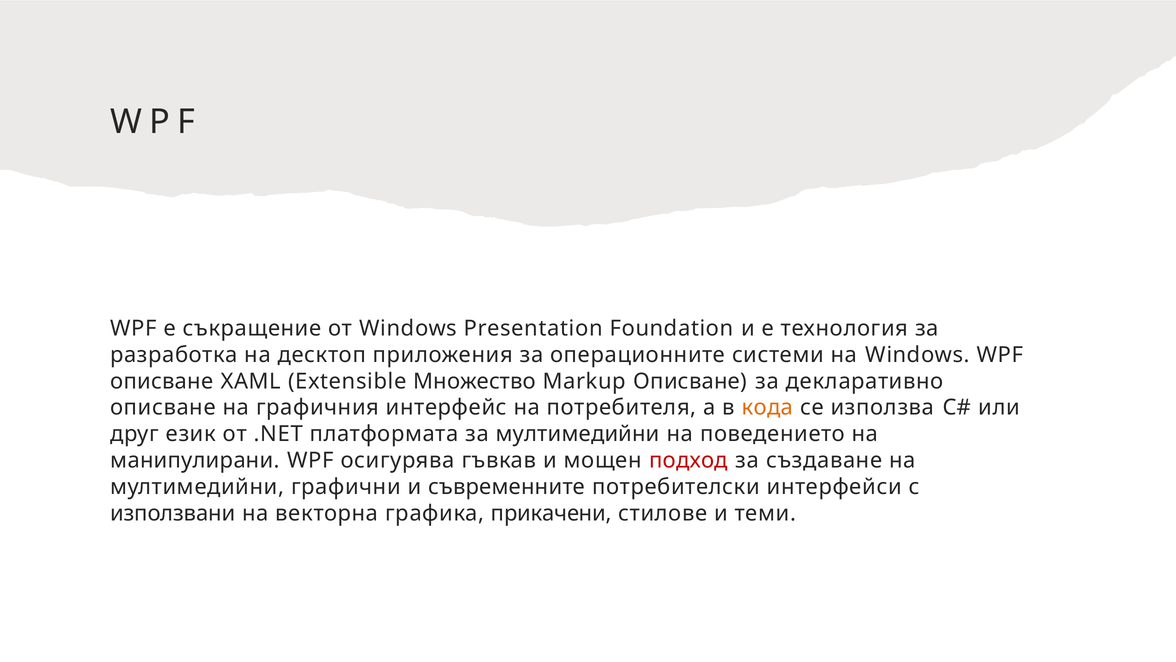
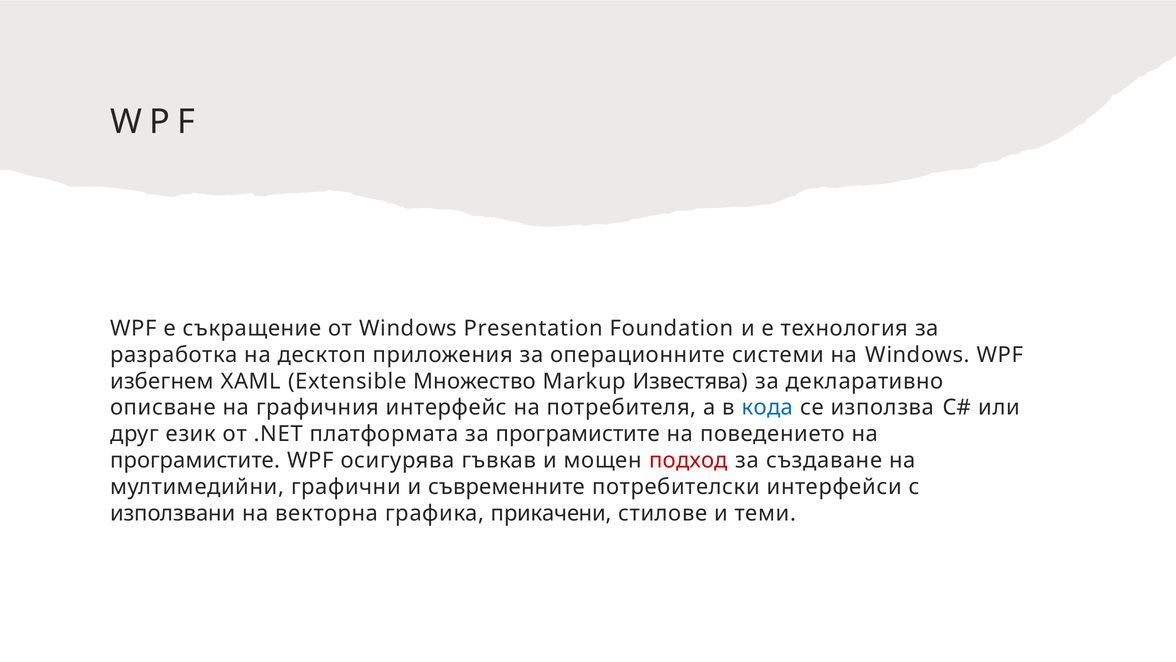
описване: описване -> избегнем (162, 381)
Markup Описване: Описване -> Известява (690, 381)
кода colour: orange -> blue (767, 407)
за мултимедийни: мултимедийни -> програмистите (578, 434)
манипулирани: манипулирани -> програмистите (195, 460)
